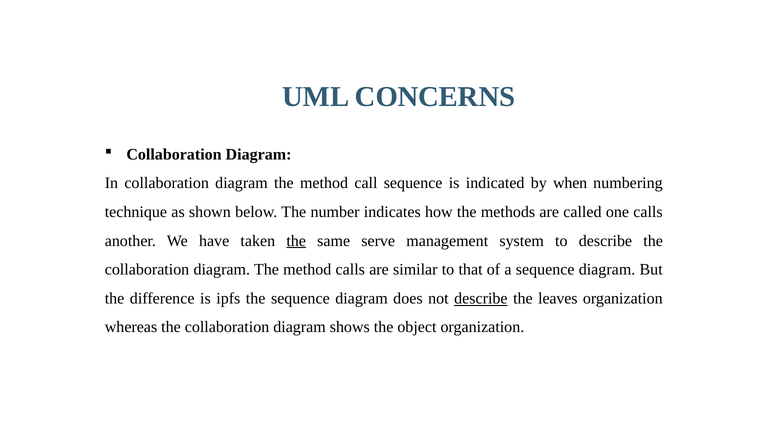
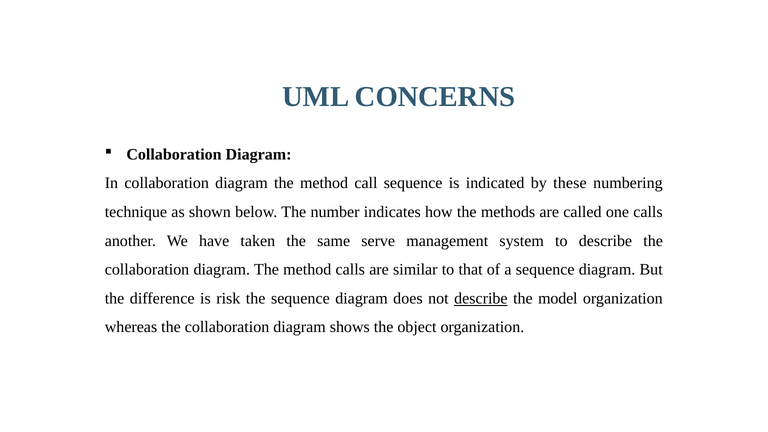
when: when -> these (570, 183)
the underline: present -> none (296, 241)
ipfs: ipfs -> risk (228, 298)
leaves: leaves -> model (558, 298)
